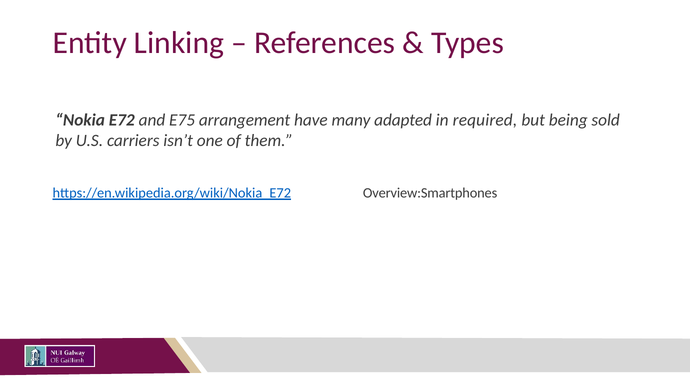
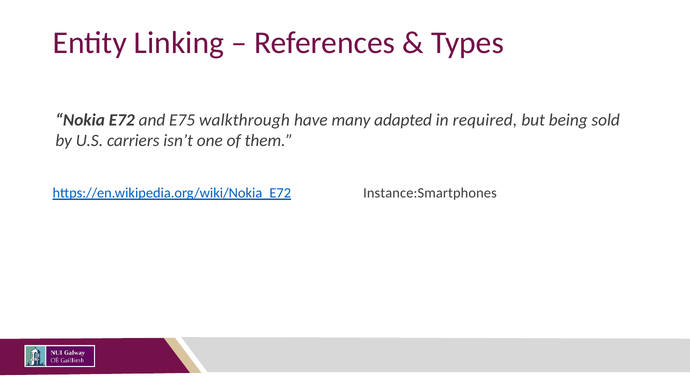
arrangement: arrangement -> walkthrough (244, 120)
Overview:Smartphones: Overview:Smartphones -> Instance:Smartphones (430, 193)
